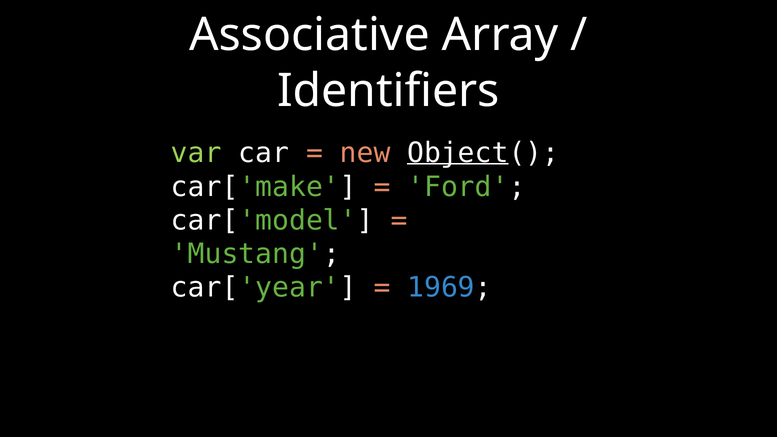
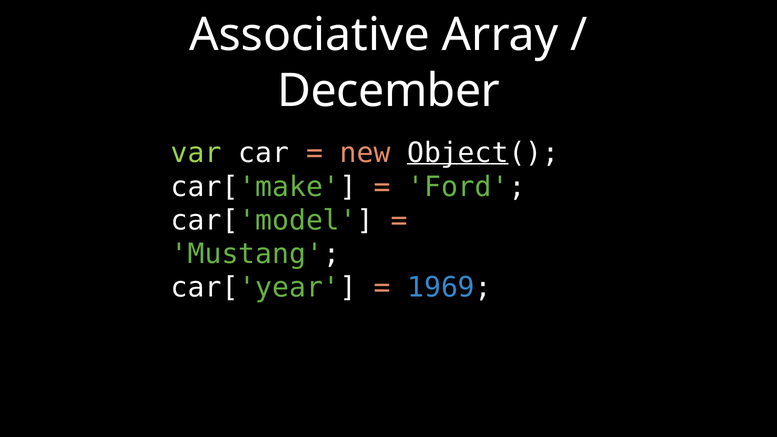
Identifiers: Identifiers -> December (389, 91)
